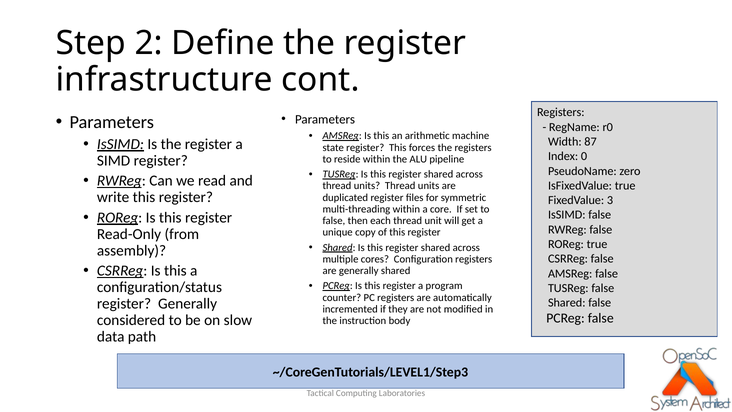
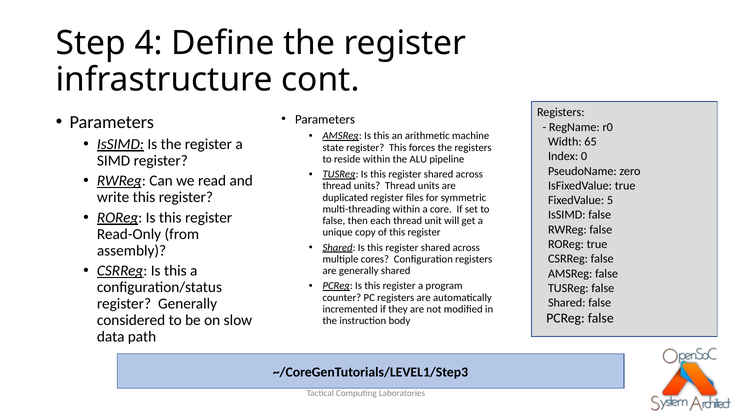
2: 2 -> 4 (149, 43)
87: 87 -> 65 (591, 142)
3: 3 -> 5 (610, 200)
